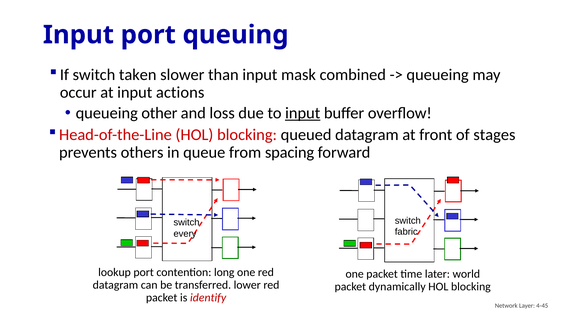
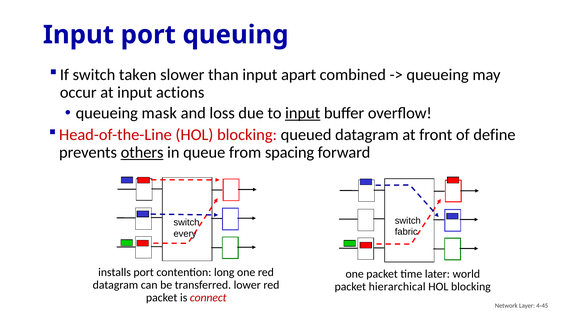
mask: mask -> apart (299, 75)
other: other -> mask (159, 113)
stages: stages -> define (494, 135)
others underline: none -> present (142, 153)
lookup: lookup -> installs (115, 273)
dynamically: dynamically -> hierarchical (397, 287)
identify: identify -> connect (208, 298)
